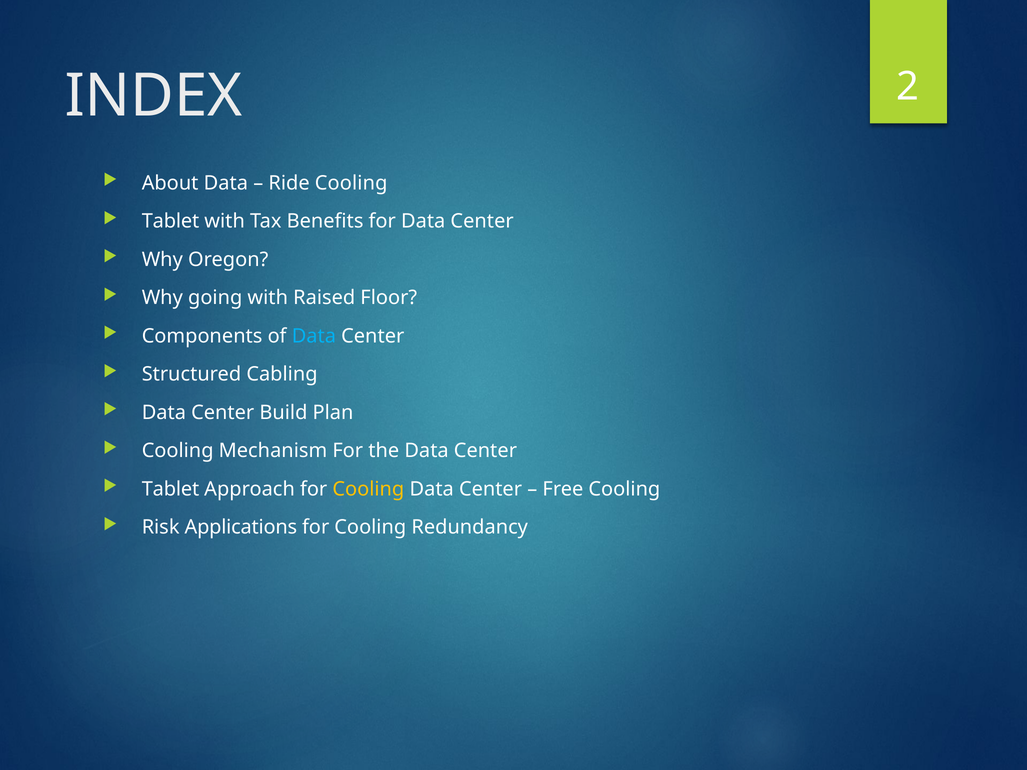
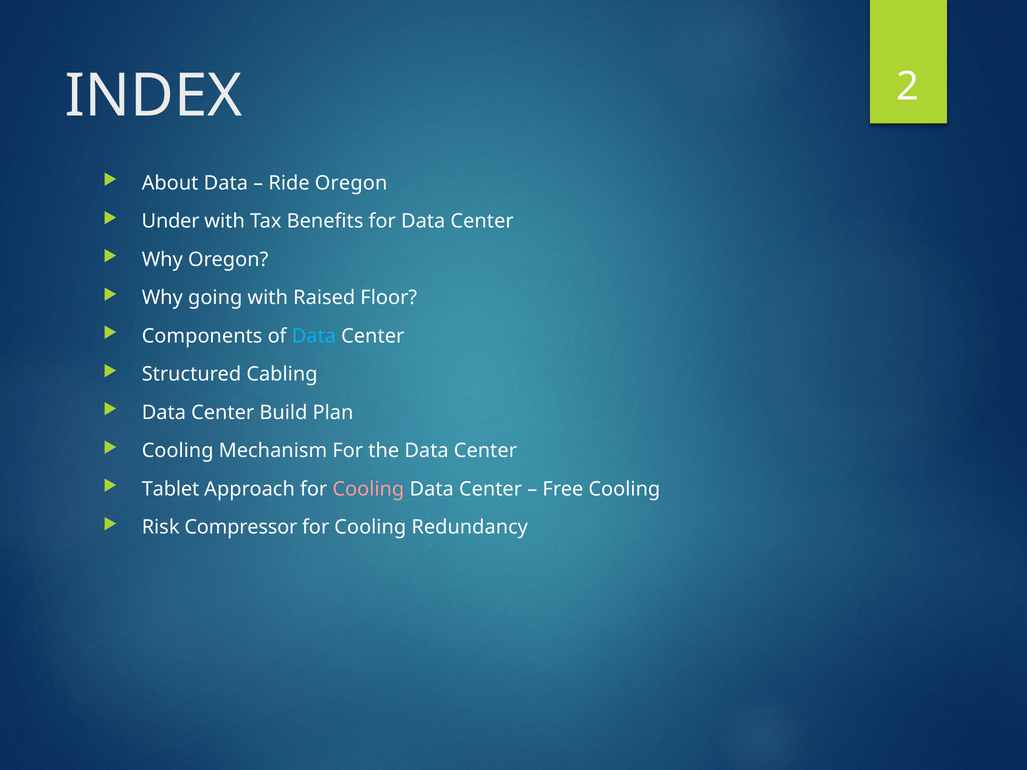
Ride Cooling: Cooling -> Oregon (351, 183)
Tablet: Tablet -> Under (171, 221)
Cooling colour: yellow -> pink (368, 489)
Applications: Applications -> Compressor (241, 527)
